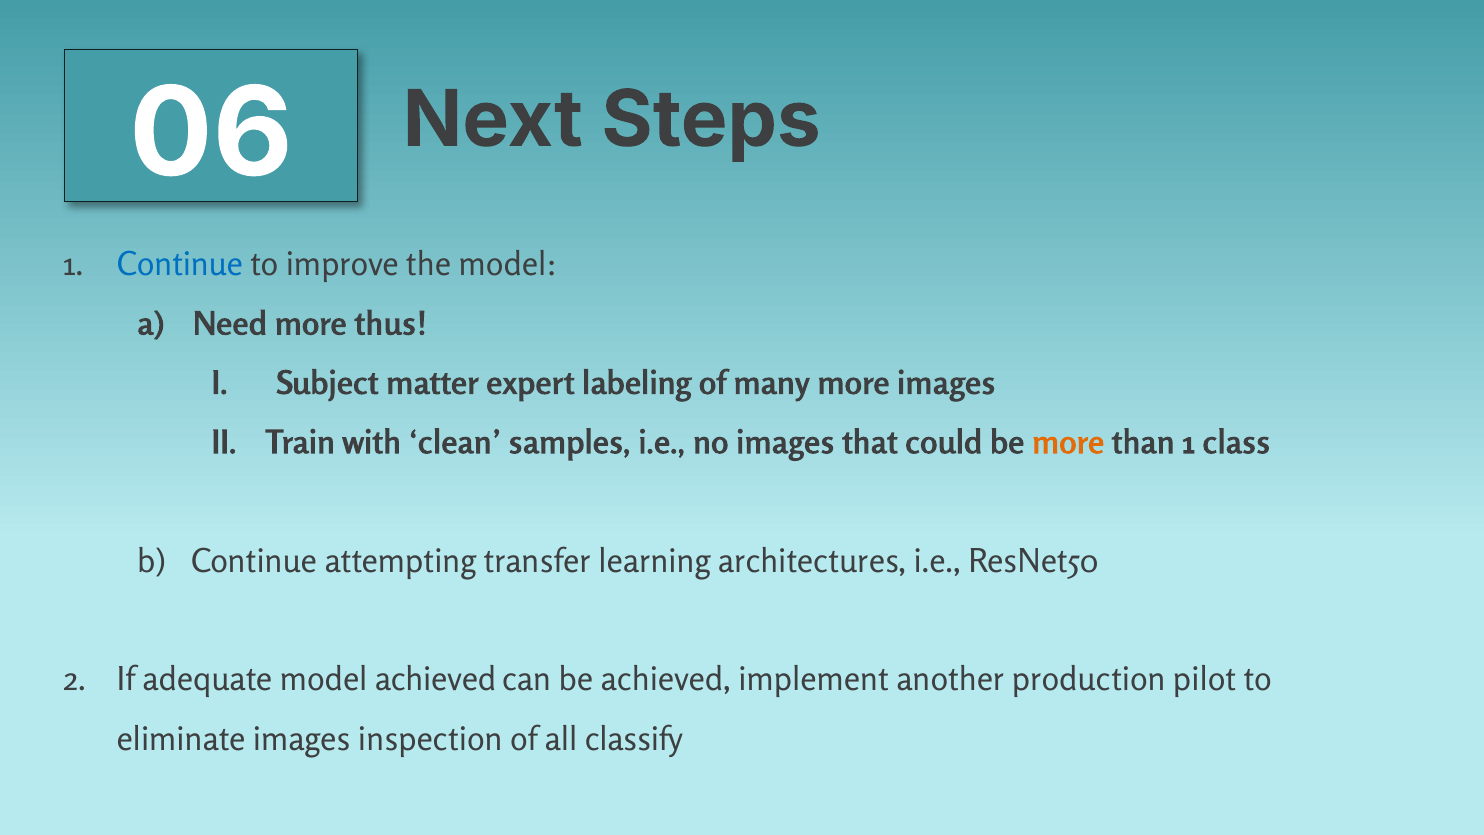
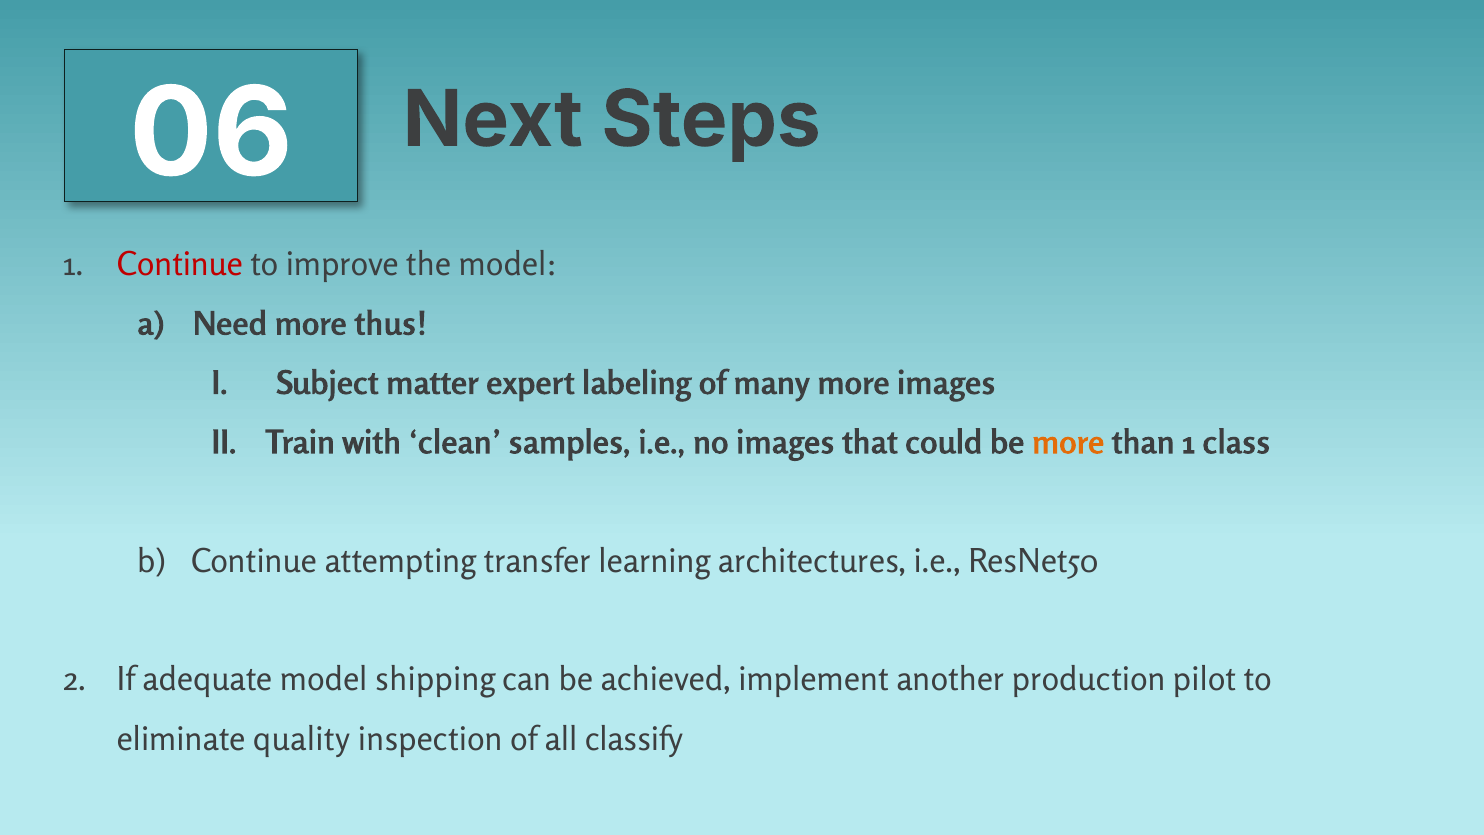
Continue colour: blue -> red (180, 265)
model achieved: achieved -> shipping (435, 680)
eliminate images: images -> quality (302, 739)
